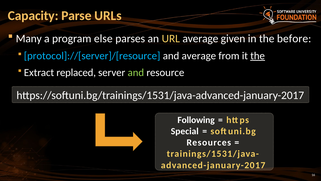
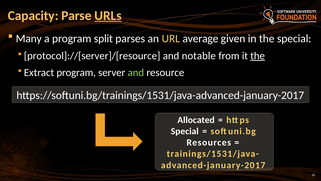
URLs underline: none -> present (108, 16)
else: else -> split (103, 38)
the before: before -> special (294, 38)
protocol]://[server]/[resource colour: light blue -> white (92, 56)
and average: average -> notable (199, 56)
Extract replaced: replaced -> program (76, 73)
Following: Following -> Allocated (196, 120)
